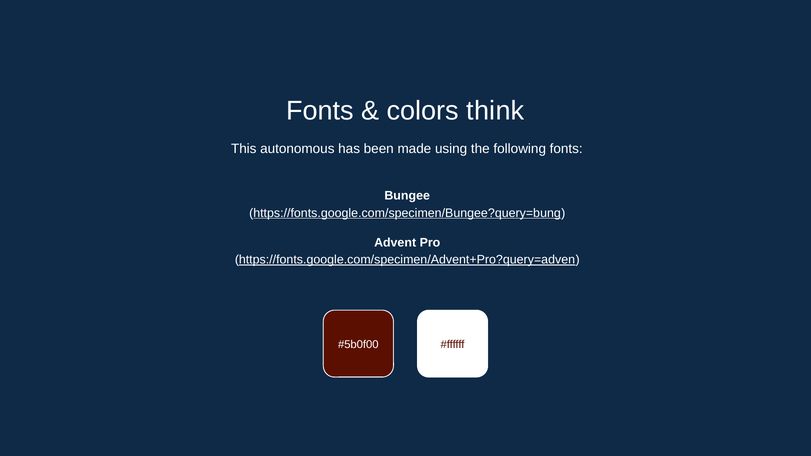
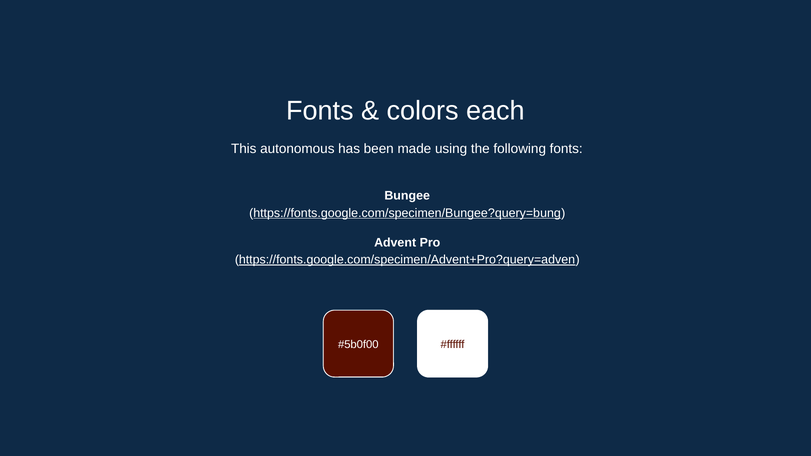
think: think -> each (495, 111)
